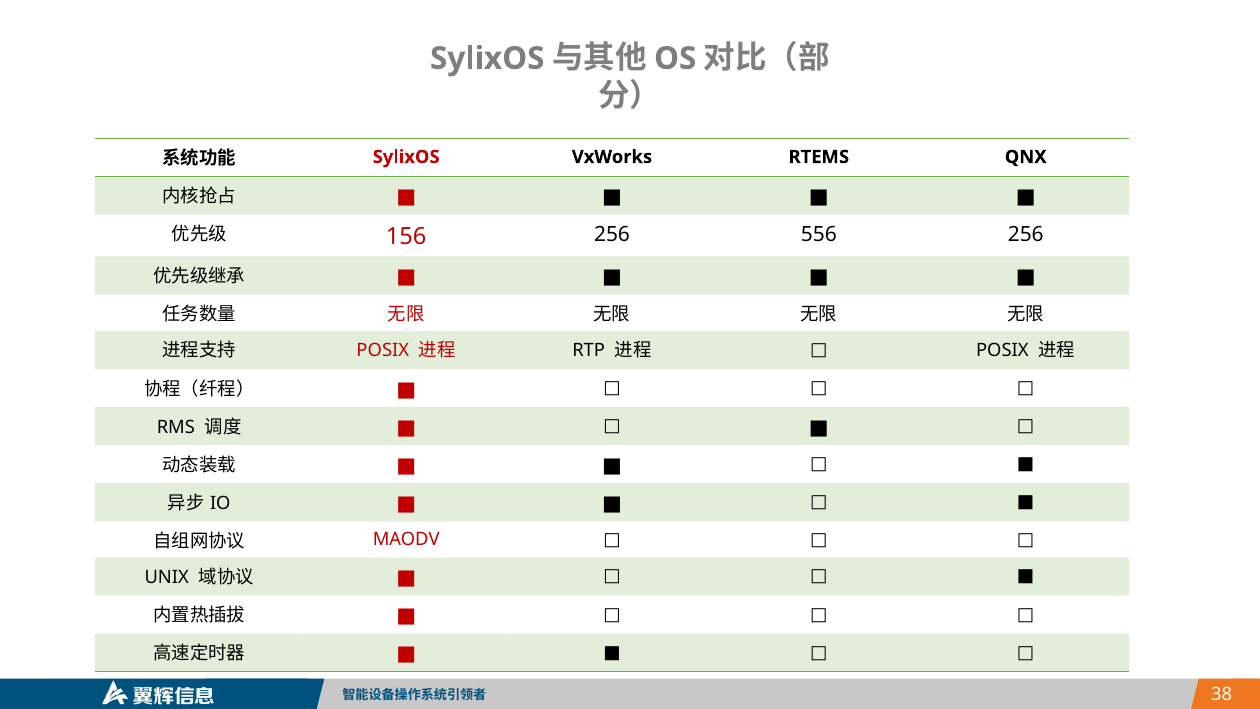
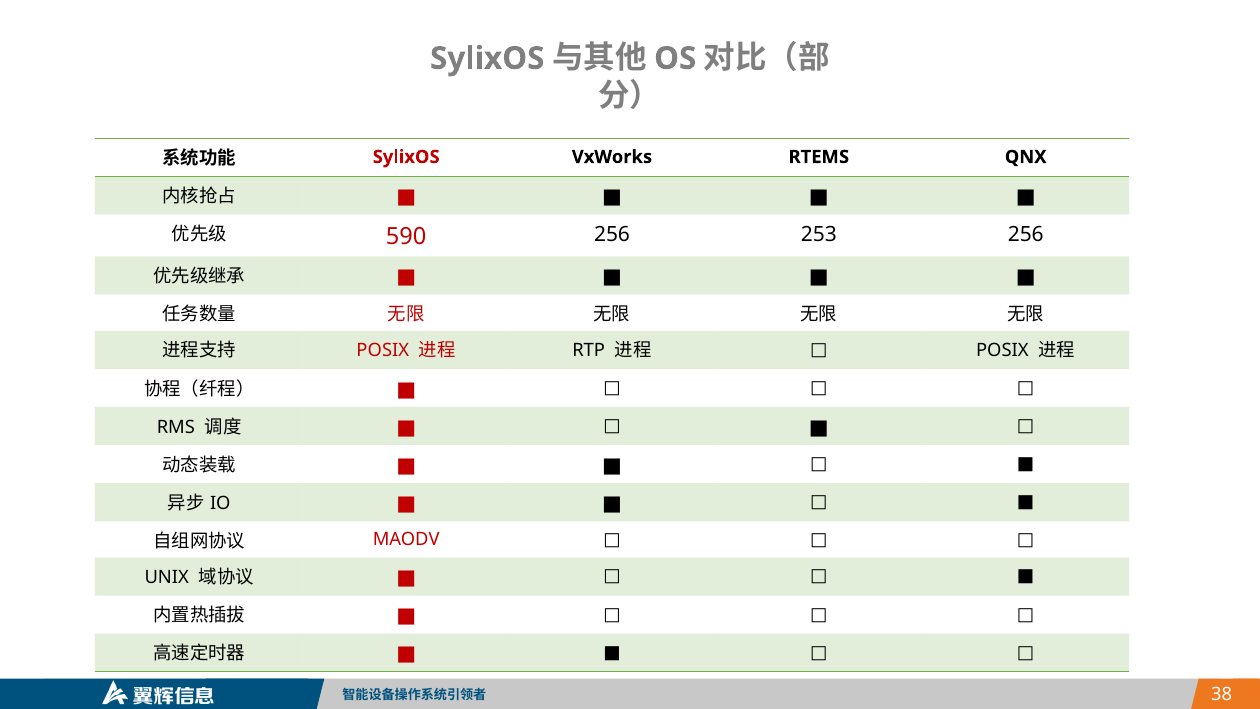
156: 156 -> 590 (406, 237)
556: 556 -> 253 (819, 235)
